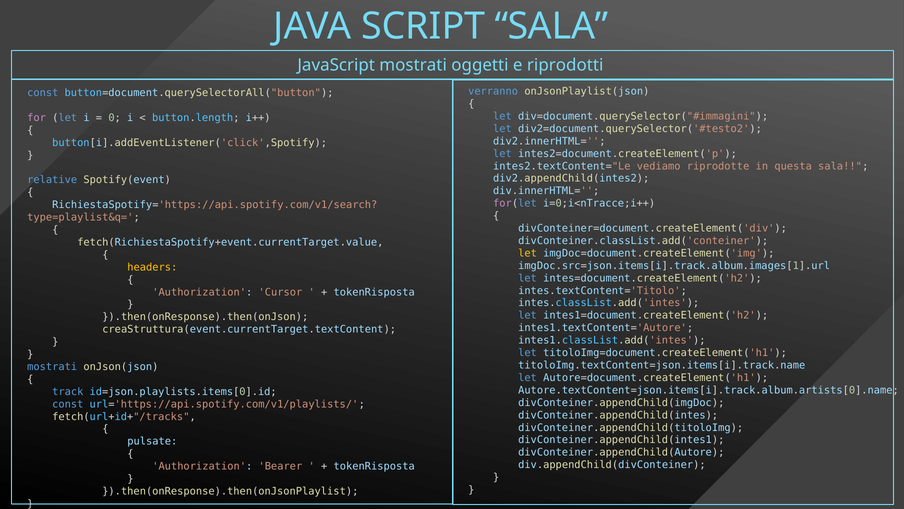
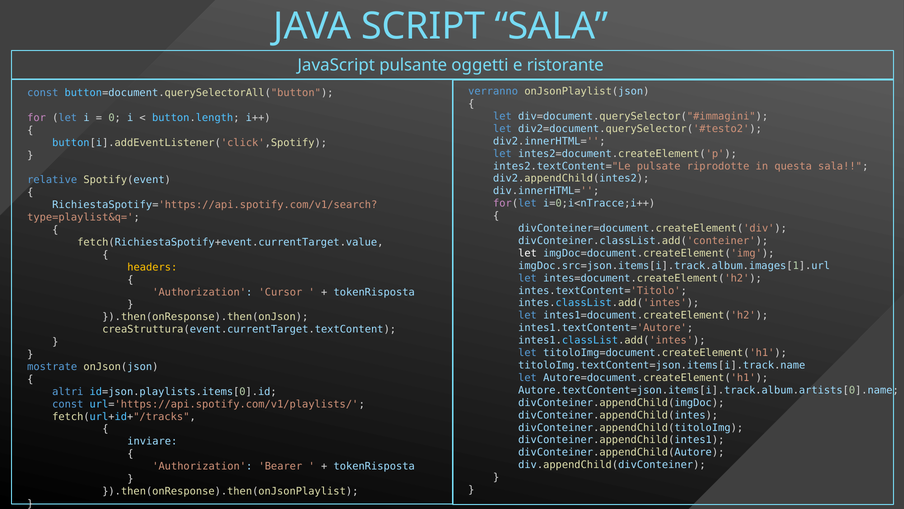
JavaScript mostrati: mostrati -> pulsante (413, 65)
riprodotti: riprodotti -> ristorante (565, 65)
vediamo: vediamo -> pulsate (659, 166)
let colour: yellow -> white (528, 253)
mostrati: mostrati -> mostrate (52, 366)
track: track -> altri (68, 391)
pulsate: pulsate -> inviare (152, 441)
